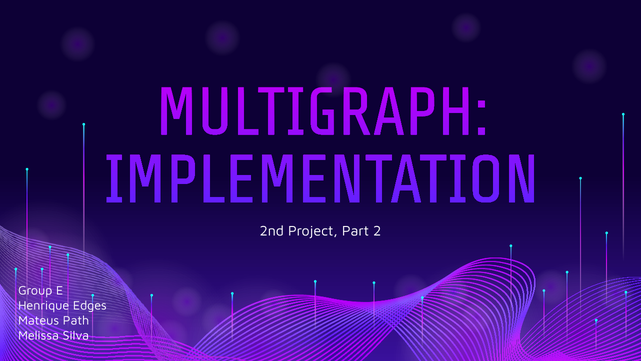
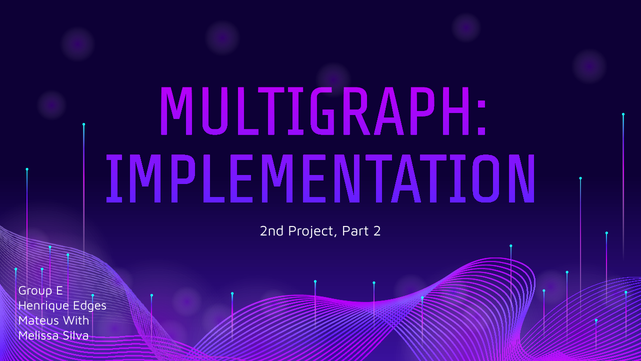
Path: Path -> With (76, 320)
